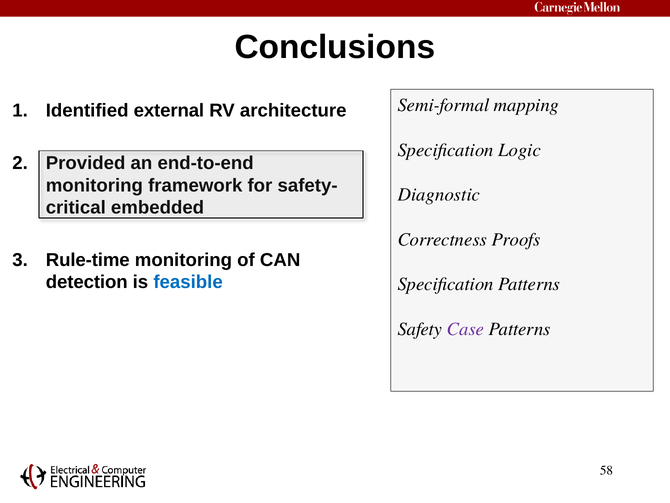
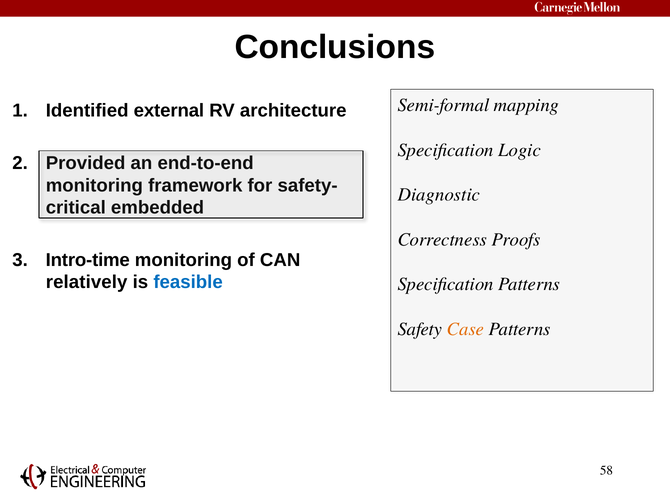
Rule-time: Rule-time -> Intro-time (88, 260)
detection: detection -> relatively (87, 282)
Case colour: purple -> orange (466, 329)
